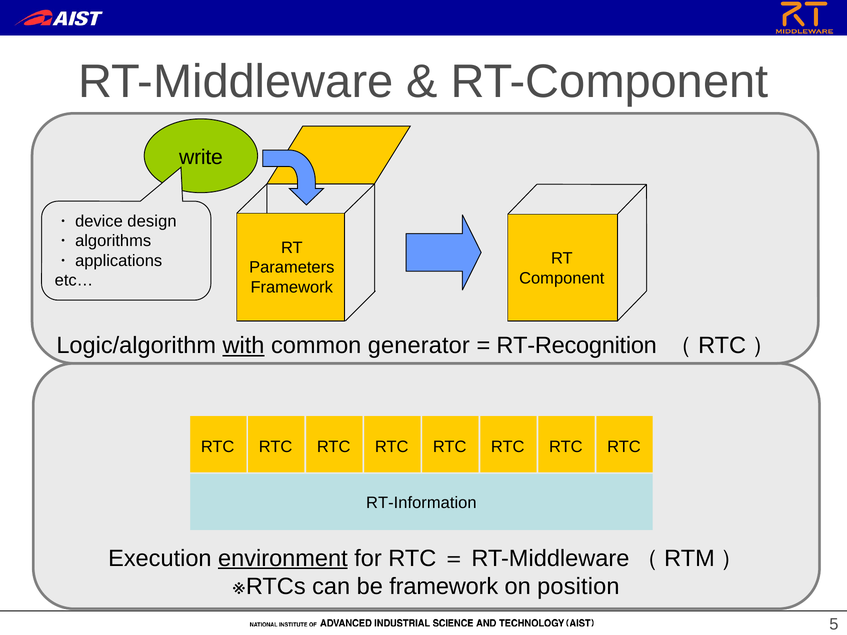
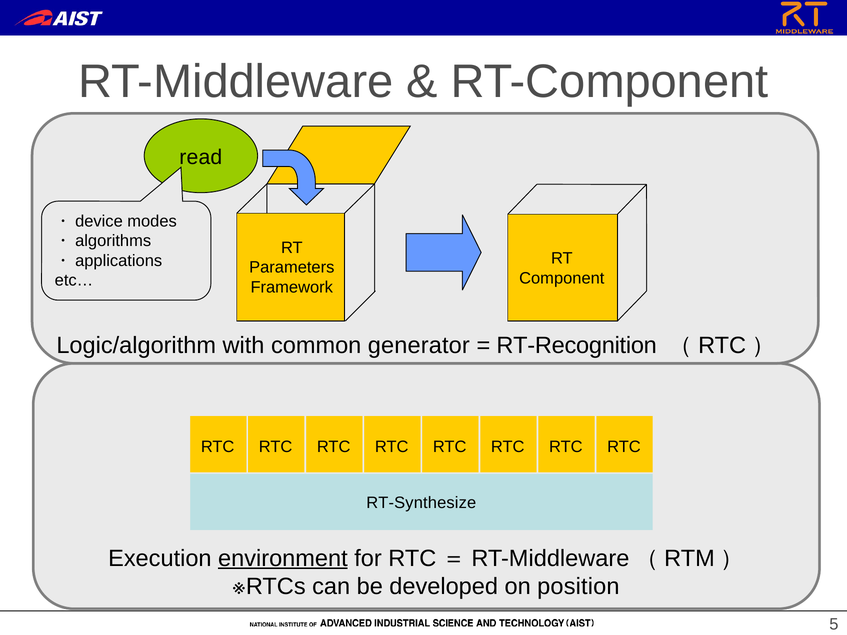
write: write -> read (201, 157)
design: design -> modes (152, 221)
with underline: present -> none (243, 346)
RT-Information: RT-Information -> RT-Synthesize (421, 503)
be framework: framework -> developed (444, 587)
